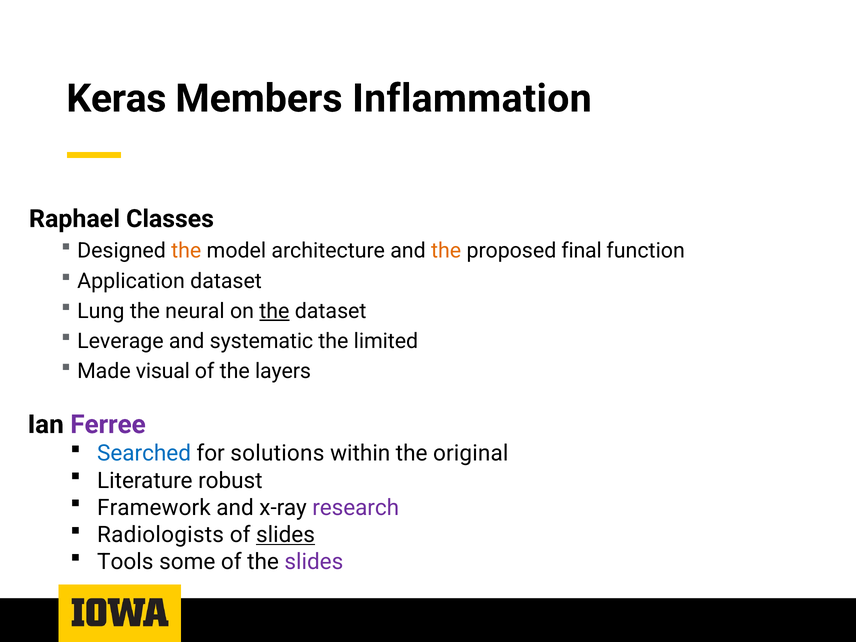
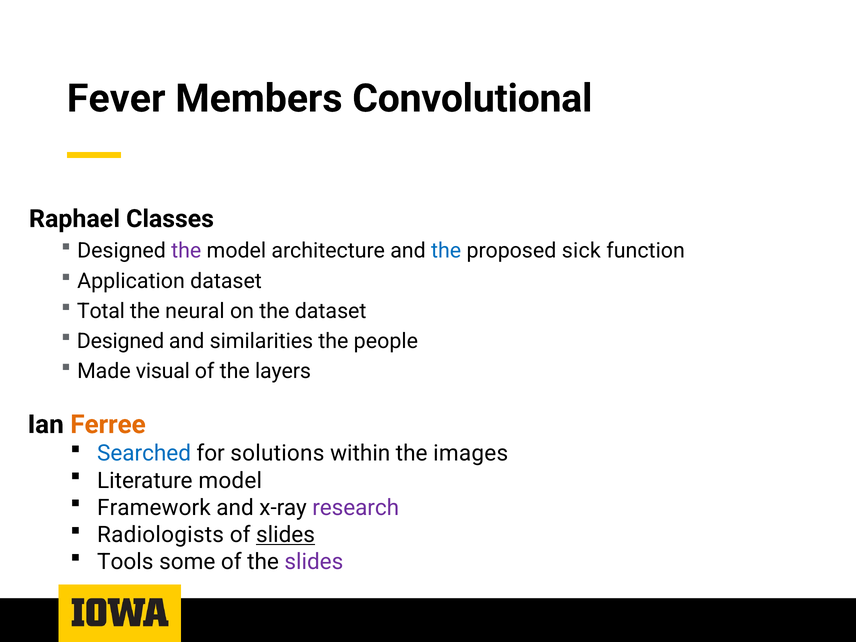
Keras: Keras -> Fever (116, 99)
Inflammation: Inflammation -> Convolutional (472, 99)
the colour: orange -> purple (186, 251)
the colour: orange -> blue (446, 251)
final: final -> sick (581, 251)
Lung: Lung -> Total (101, 311)
the underline: present -> none (274, 311)
Leverage: Leverage -> Designed (121, 341)
systematic: systematic -> similarities (261, 341)
limited: limited -> people (386, 341)
Ferree colour: purple -> orange (108, 424)
original: original -> images (471, 453)
Literature robust: robust -> model (230, 481)
